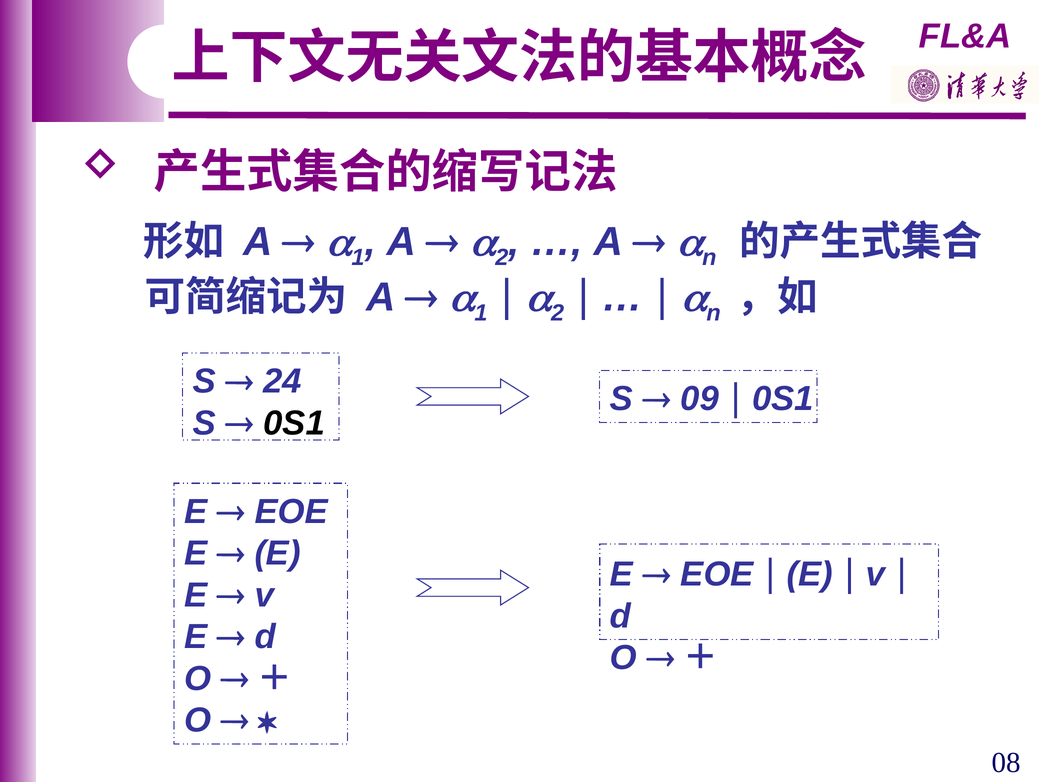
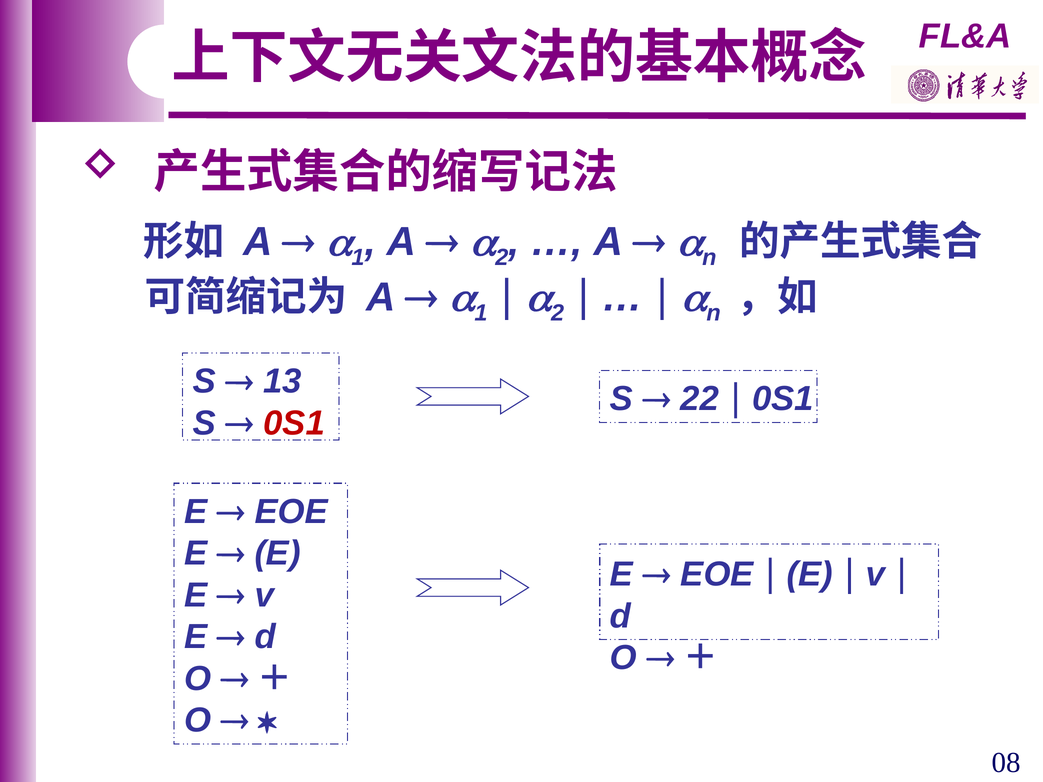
24: 24 -> 13 (283, 381)
09: 09 -> 22 (700, 399)
0S1 colour: black -> red (294, 423)
